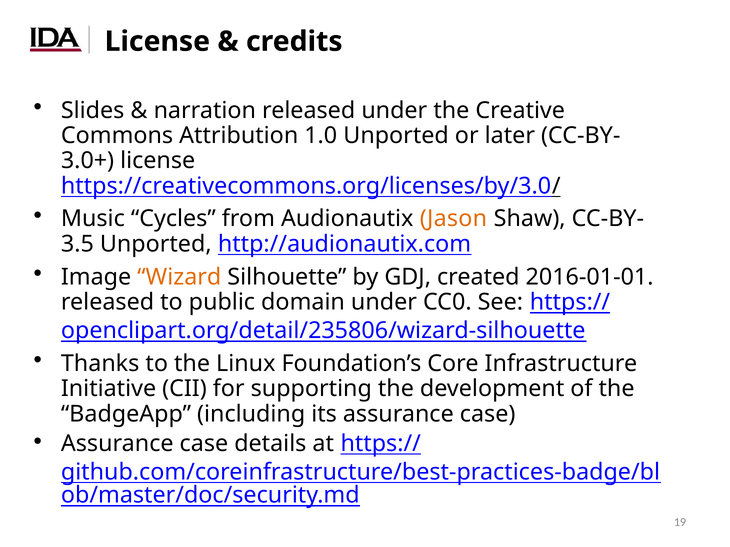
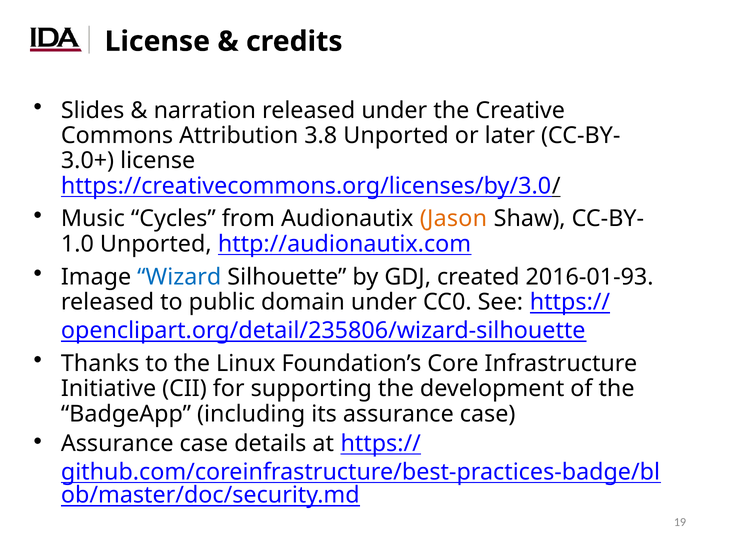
1.0: 1.0 -> 3.8 (321, 136)
3.5: 3.5 -> 1.0 (77, 244)
Wizard colour: orange -> blue (179, 277)
2016-01-01: 2016-01-01 -> 2016-01-93 (590, 277)
